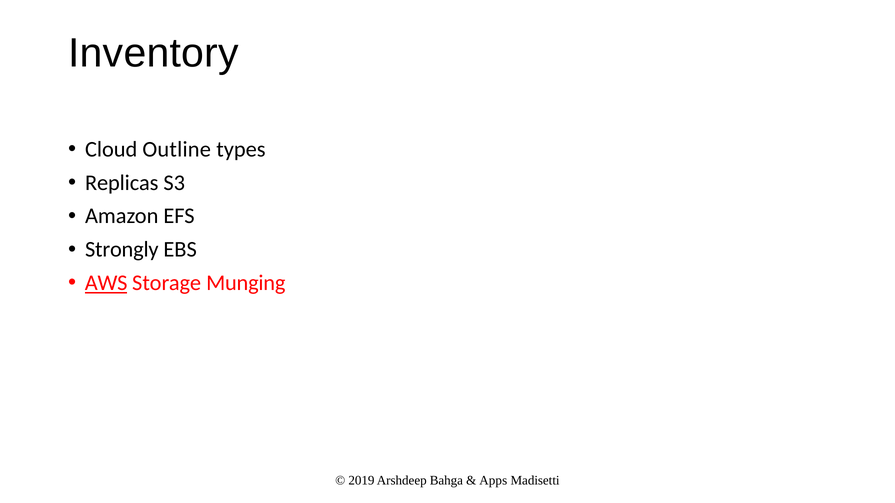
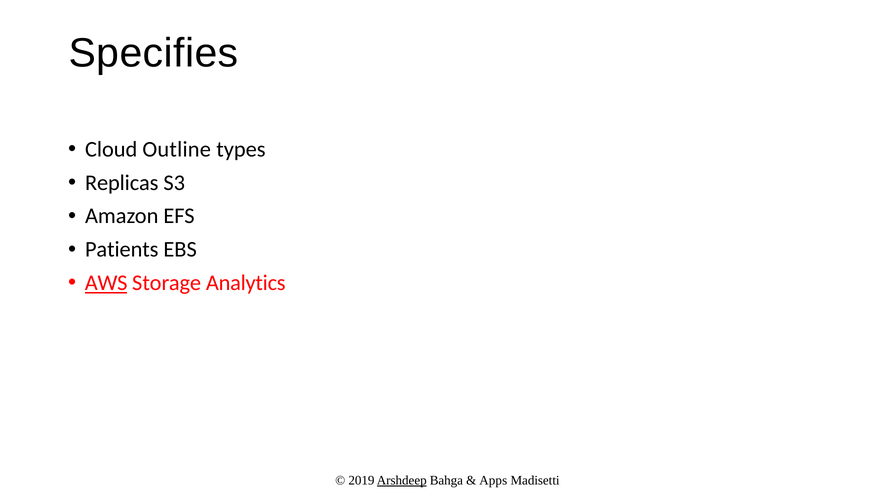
Inventory: Inventory -> Specifies (153, 53)
Strongly: Strongly -> Patients (122, 250)
Munging: Munging -> Analytics (246, 283)
Arshdeep underline: none -> present (402, 481)
